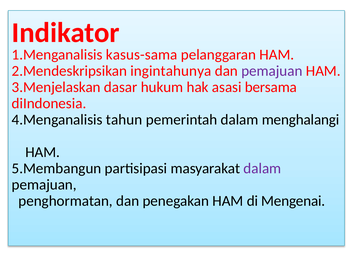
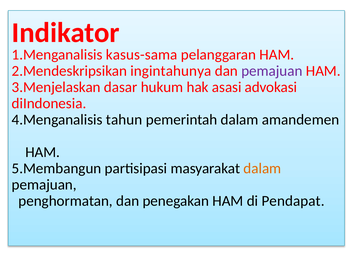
bersama: bersama -> advokasi (271, 87)
menghalangi: menghalangi -> amandemen (301, 120)
dalam colour: purple -> orange (262, 169)
Mengenai: Mengenai -> Pendapat (293, 201)
